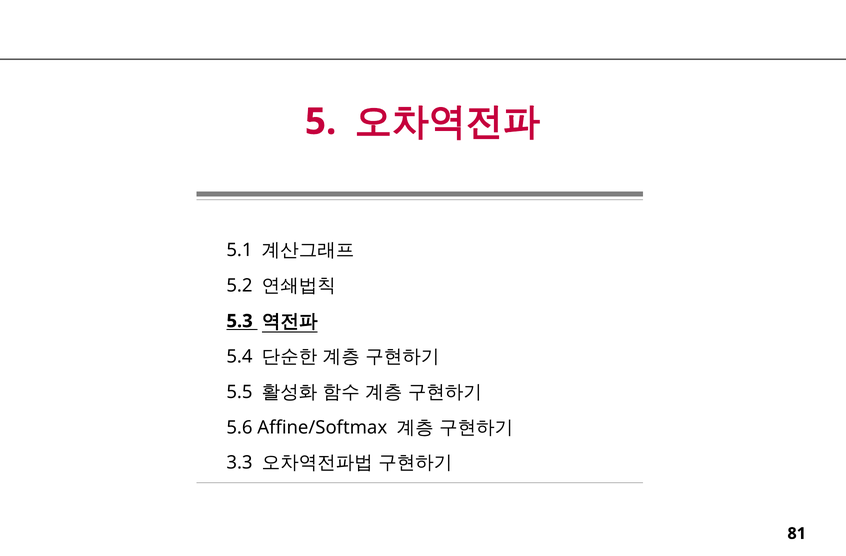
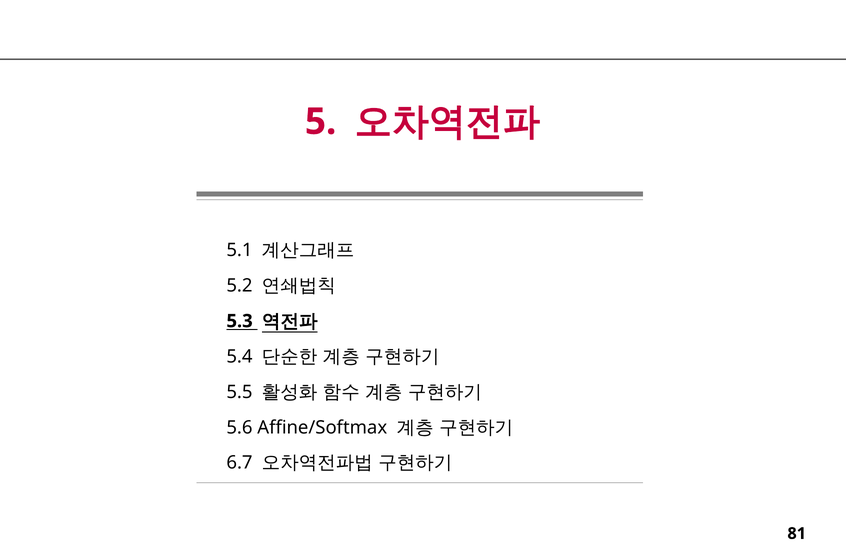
3.3: 3.3 -> 6.7 (240, 463)
